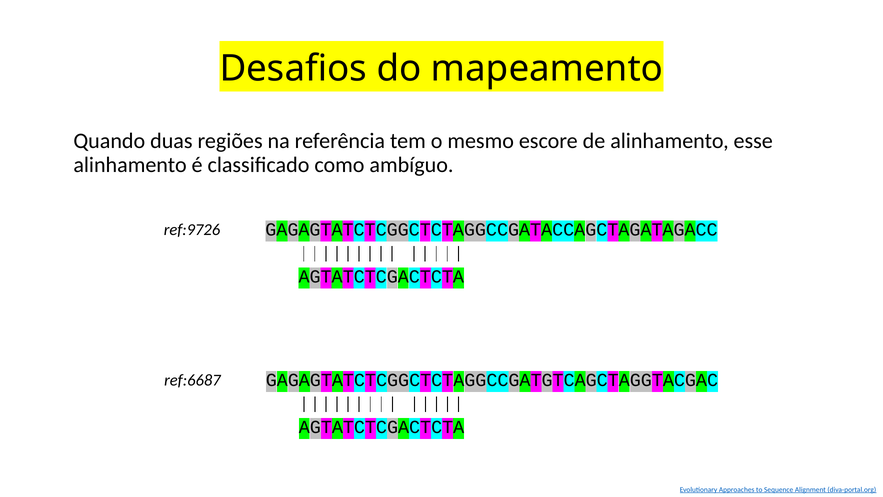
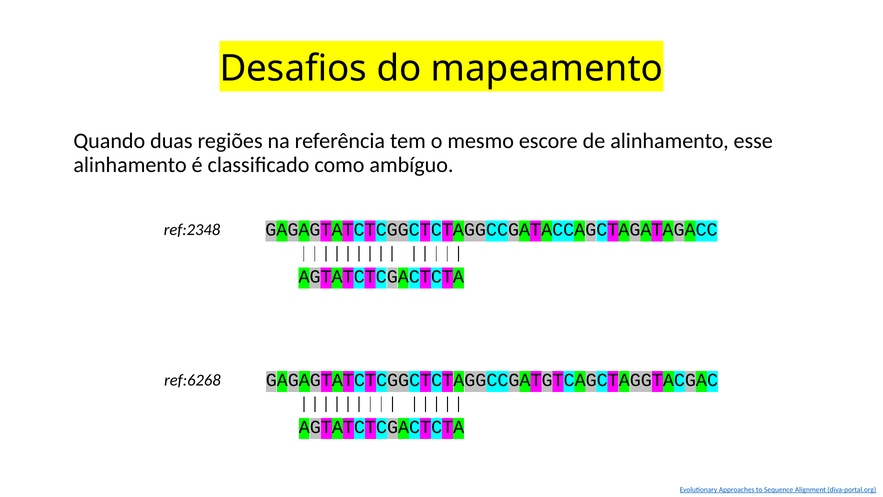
ref:9726: ref:9726 -> ref:2348 (192, 230)
ref:6687: ref:6687 -> ref:6268 (192, 380)
